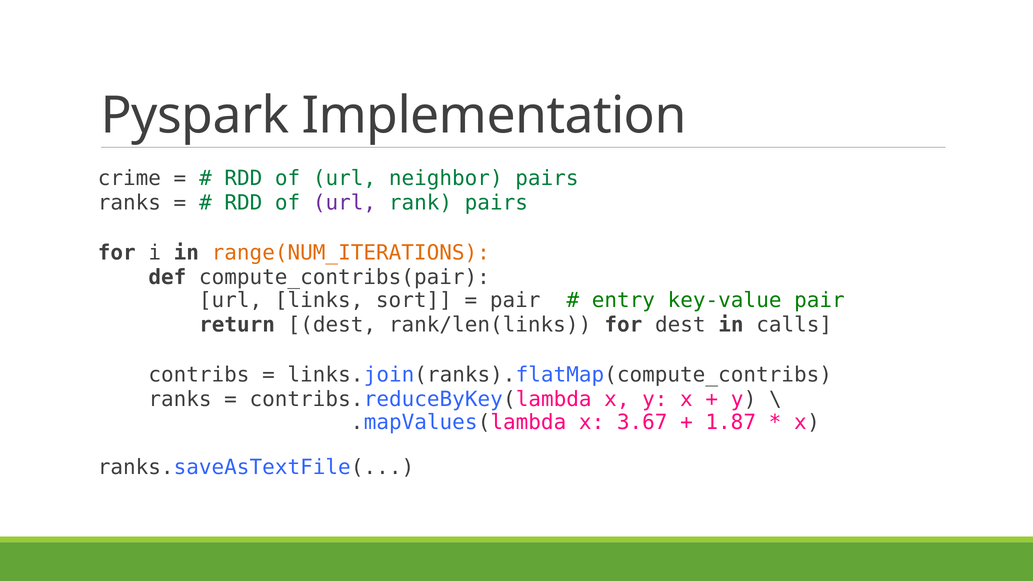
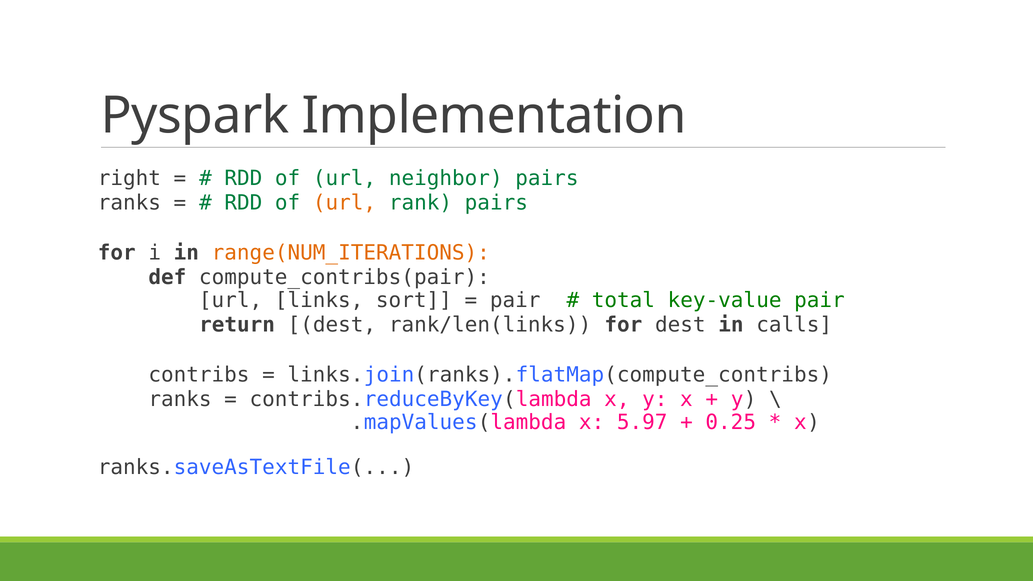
crime: crime -> right (129, 178)
url colour: purple -> orange (345, 203)
entry: entry -> total (623, 300)
3.67: 3.67 -> 5.97 (642, 422)
1.87: 1.87 -> 0.25 (731, 422)
